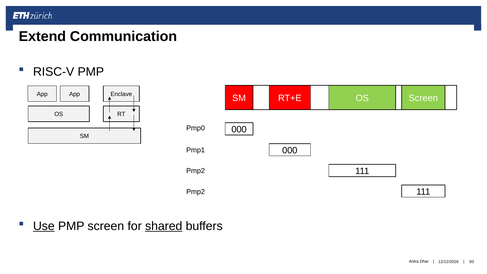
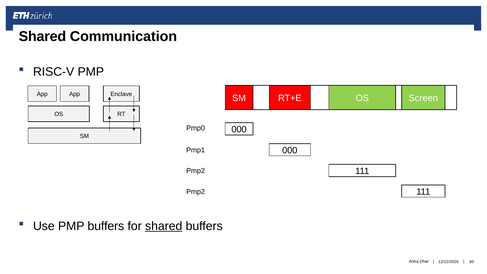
Extend: Extend -> Shared (42, 36)
Use underline: present -> none (44, 226)
PMP screen: screen -> buffers (106, 226)
